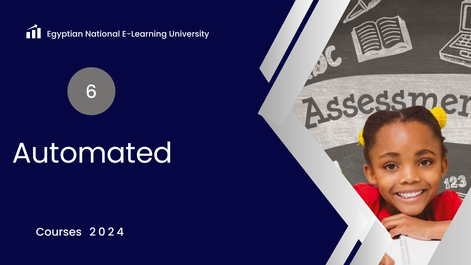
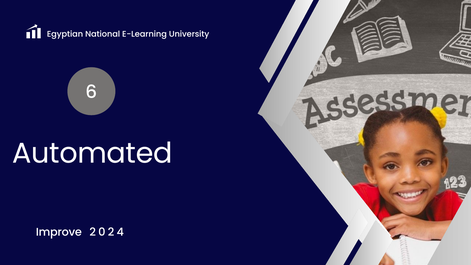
Courses: Courses -> Improve (59, 232)
